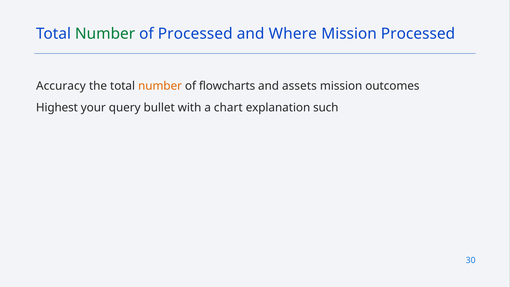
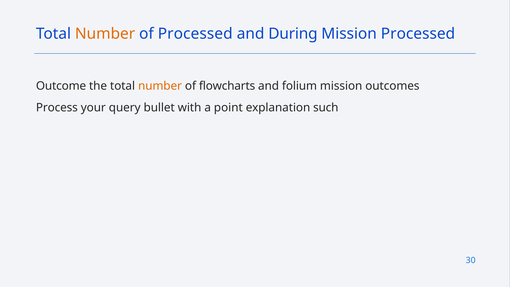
Number colour: green -> orange (105, 34)
Where: Where -> During (293, 34)
Accuracy: Accuracy -> Outcome (61, 86)
assets: assets -> folium (299, 86)
Highest: Highest -> Process (57, 108)
chart: chart -> point (228, 108)
